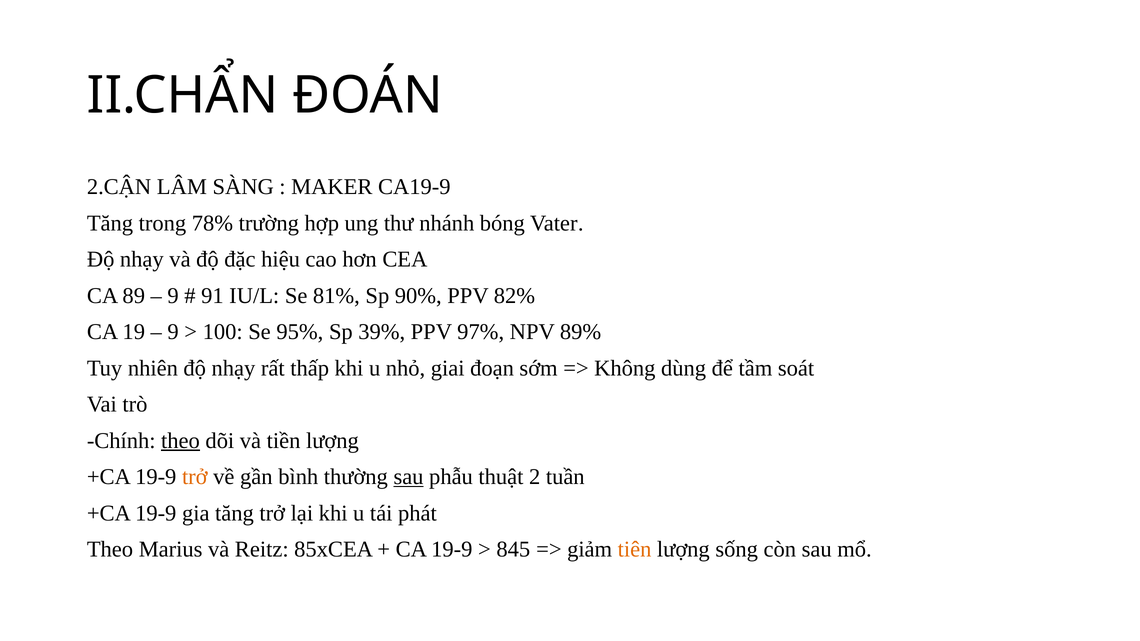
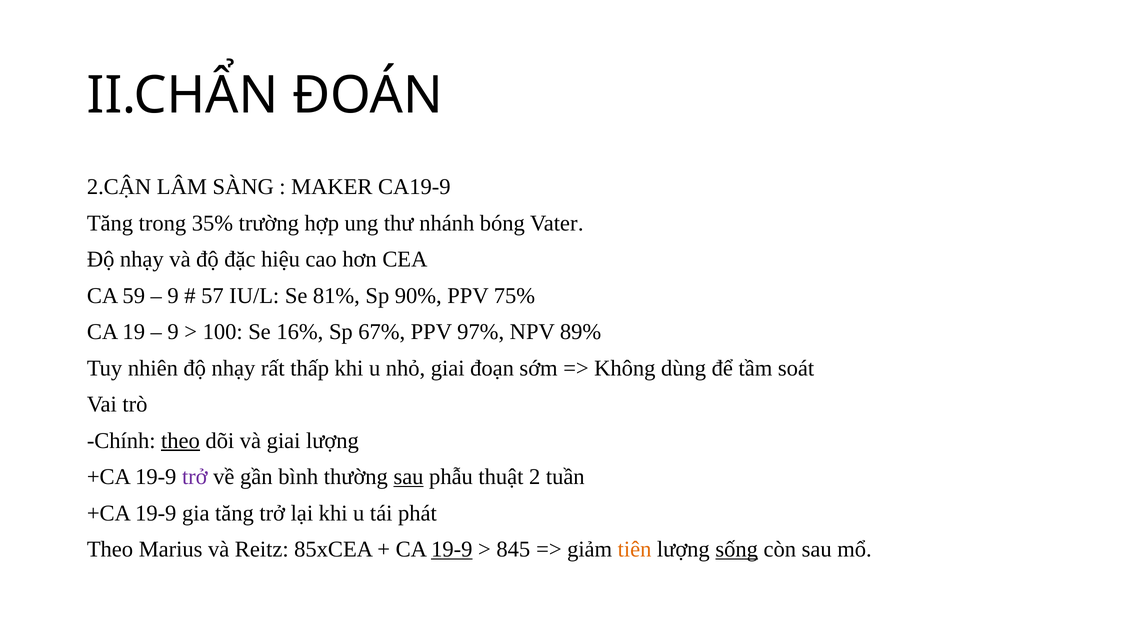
78%: 78% -> 35% (212, 223)
89: 89 -> 59 (134, 296)
91: 91 -> 57 (212, 296)
82%: 82% -> 75% (514, 296)
95%: 95% -> 16% (300, 332)
39%: 39% -> 67% (382, 332)
và tiền: tiền -> giai (284, 441)
trở colour: orange -> purple (195, 477)
19-9 underline: none -> present (452, 550)
sống underline: none -> present (737, 550)
